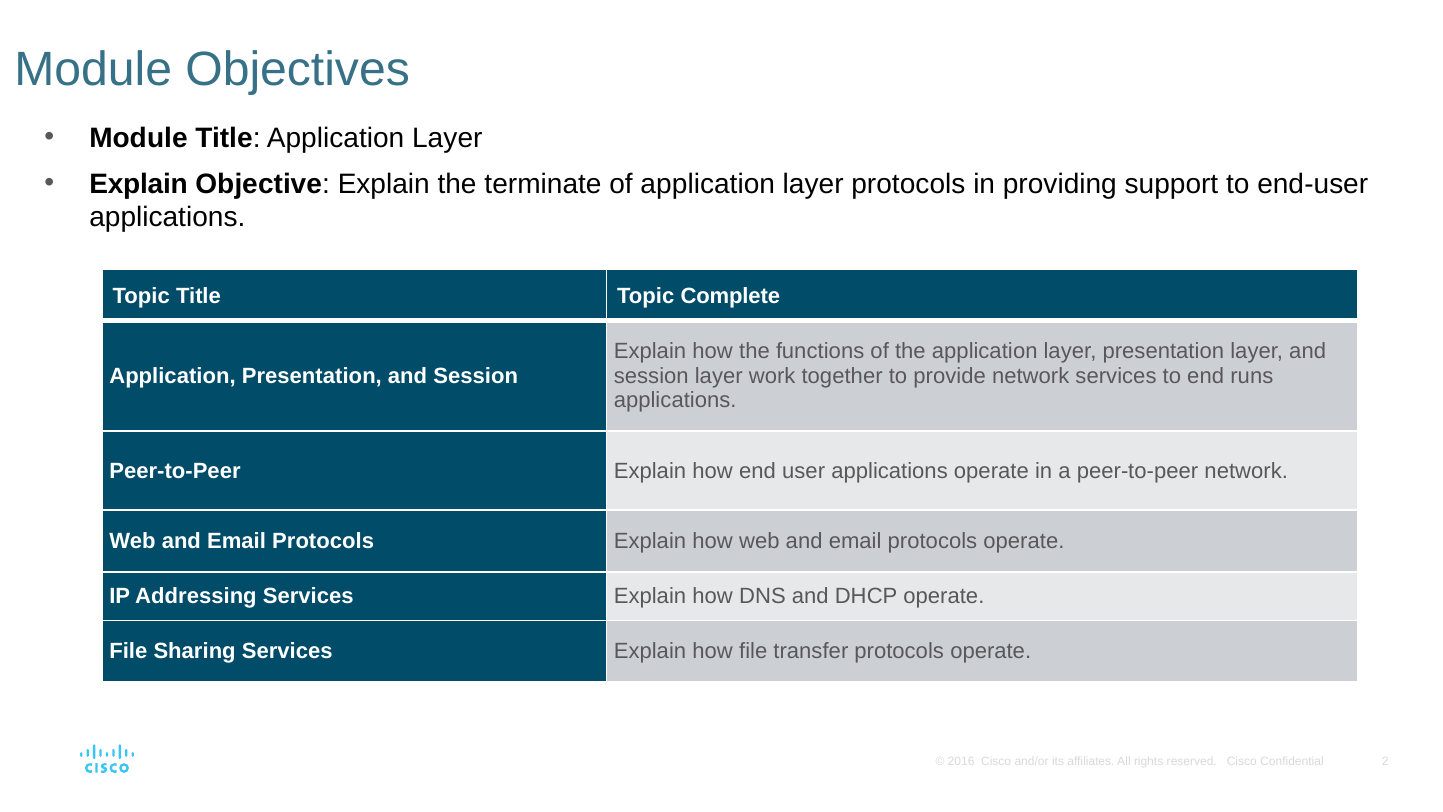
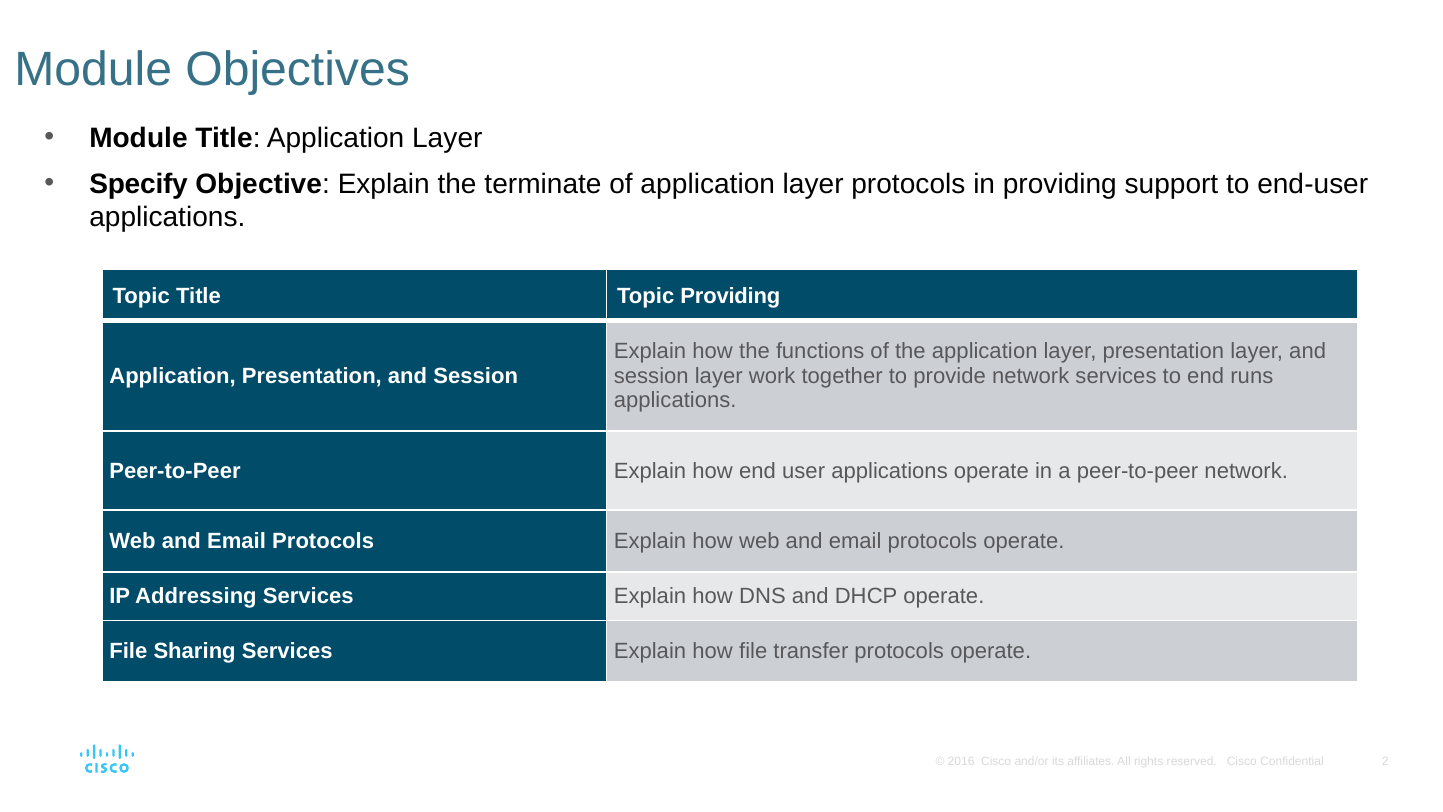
Explain: Explain -> Specify (139, 184)
Topic Complete: Complete -> Providing (730, 296)
